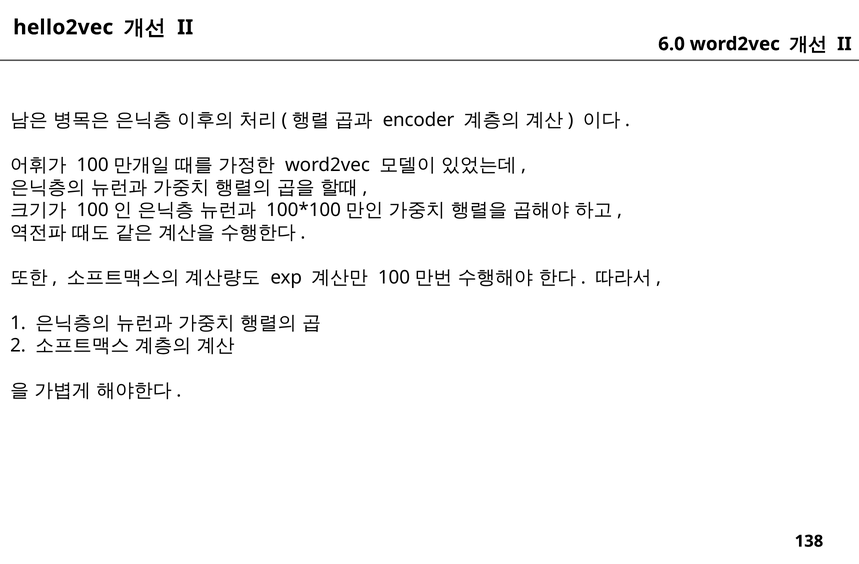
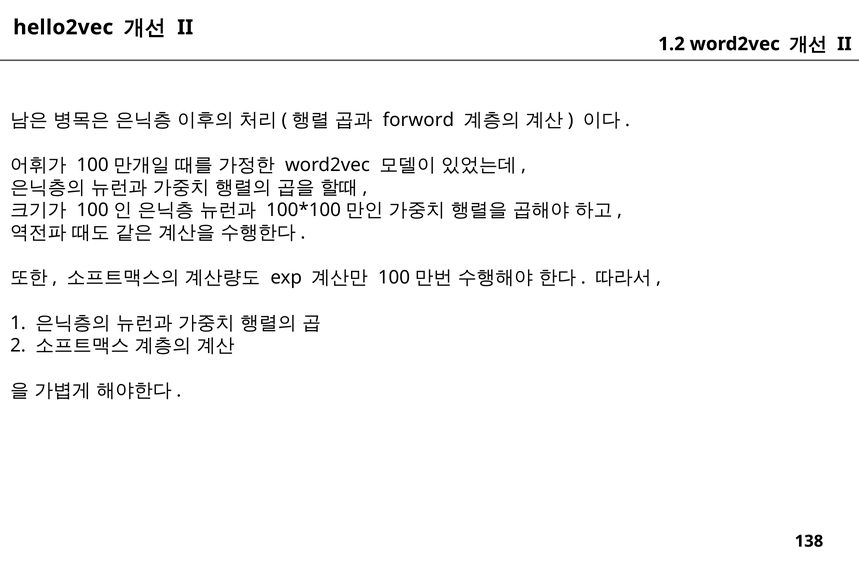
6.0: 6.0 -> 1.2 (672, 44)
encoder: encoder -> forword (418, 120)
